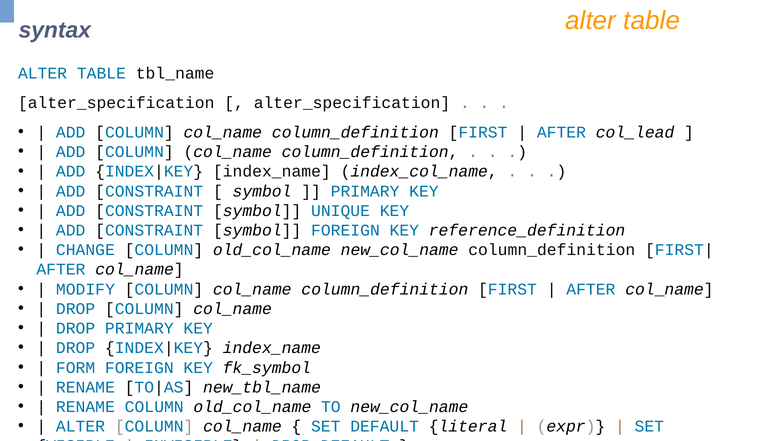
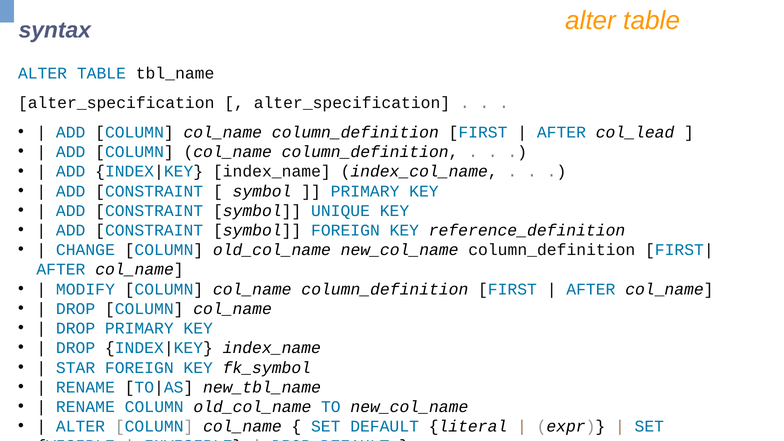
FORM: FORM -> STAR (76, 368)
